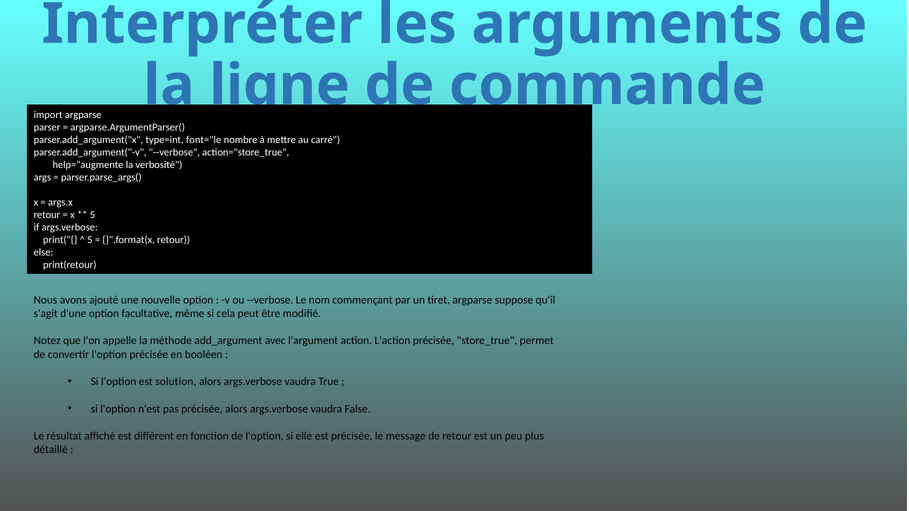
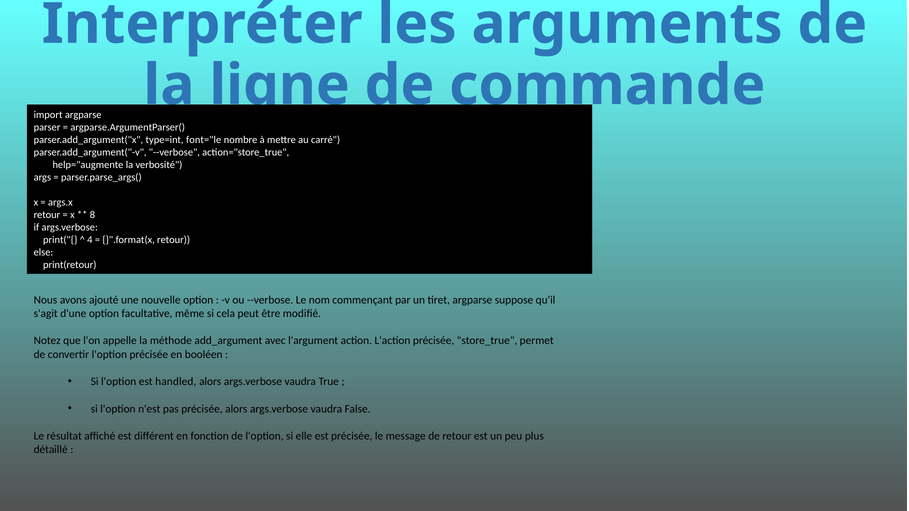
5: 5 -> 8 (92, 215)
5: 5 -> 4 (90, 240)
solution: solution -> handled (176, 382)
